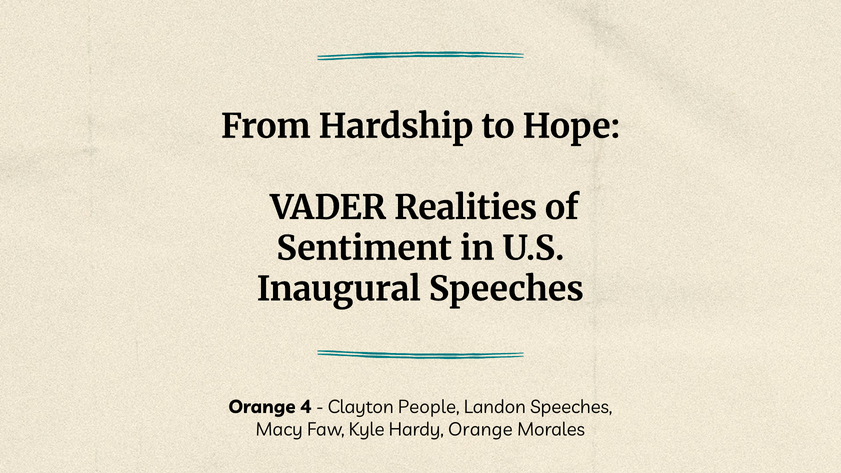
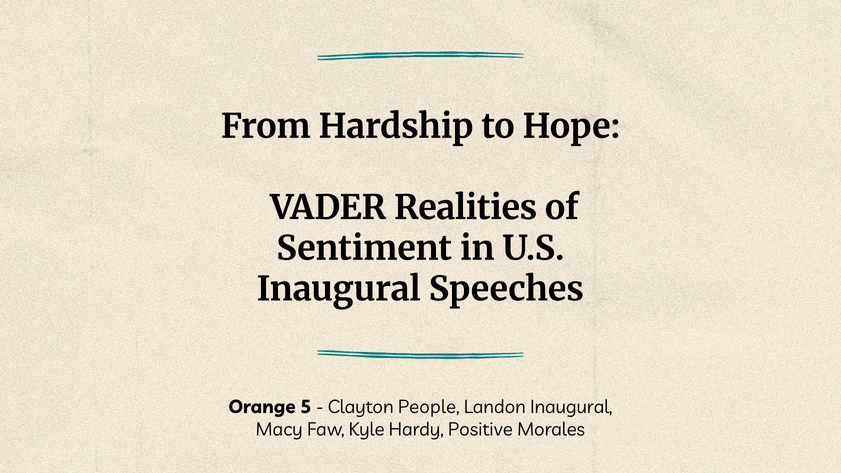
4: 4 -> 5 (306, 407)
Landon Speeches: Speeches -> Inaugural (571, 407)
Hardy Orange: Orange -> Positive (480, 430)
